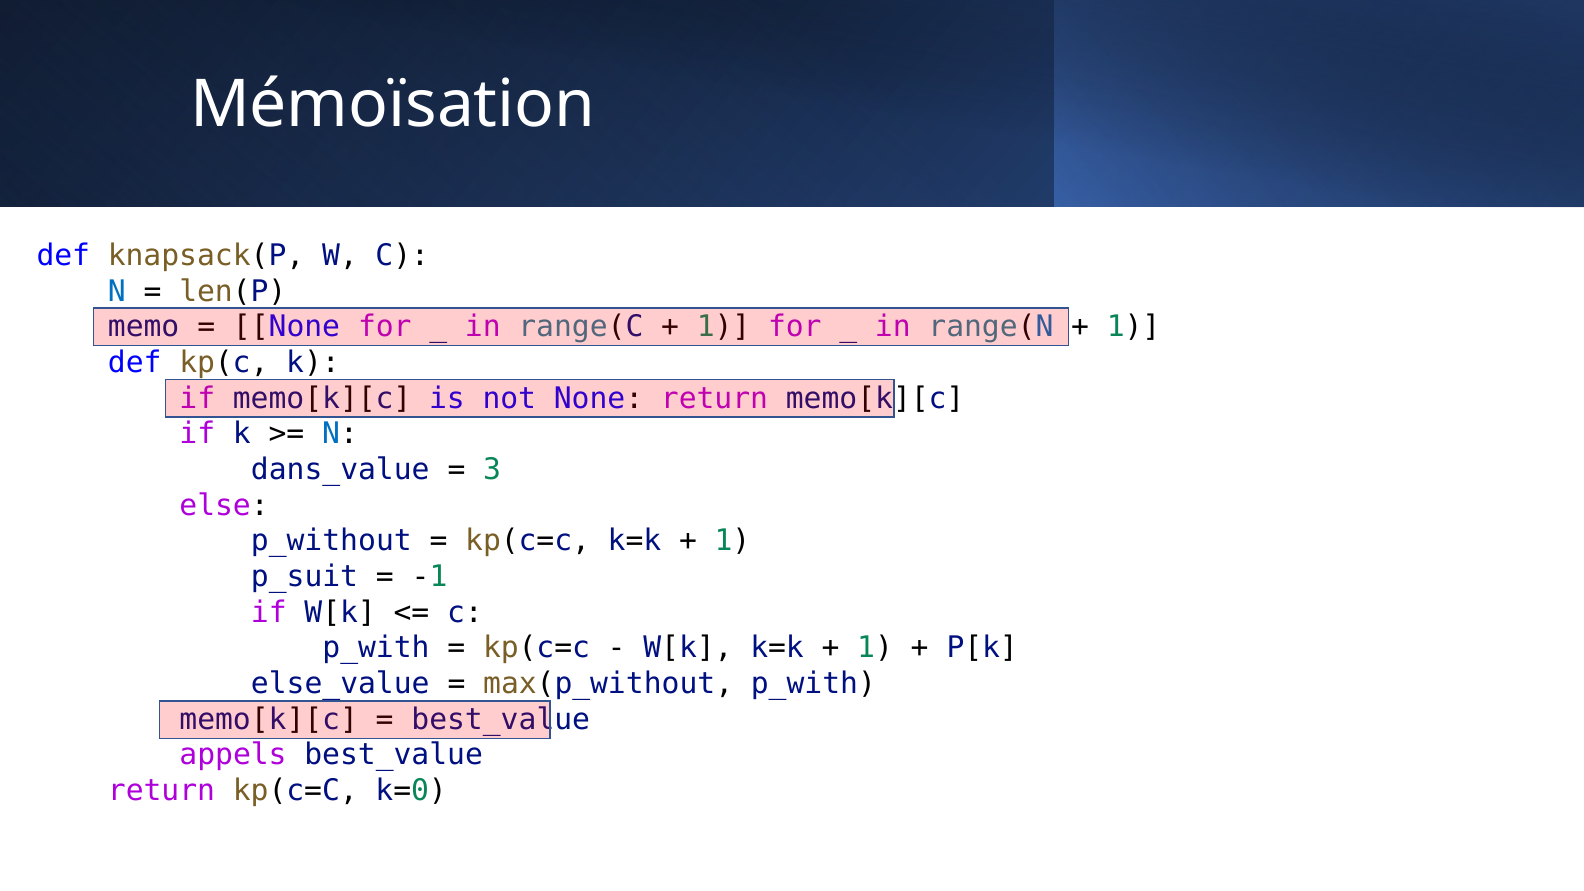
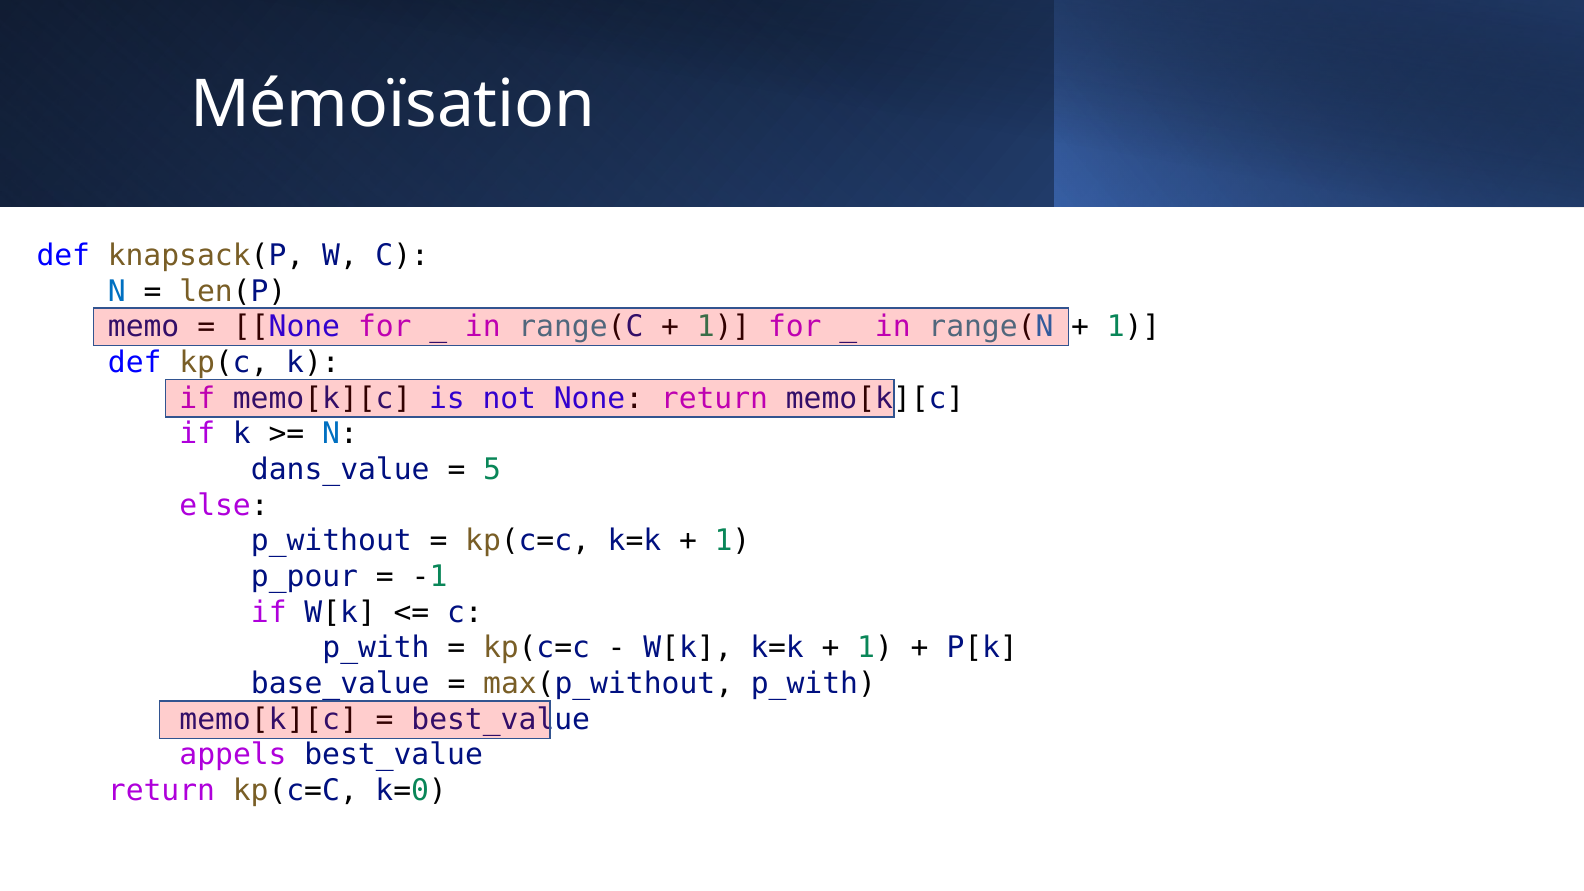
3: 3 -> 5 (492, 470)
p_suit: p_suit -> p_pour (305, 577)
else_value: else_value -> base_value (340, 684)
